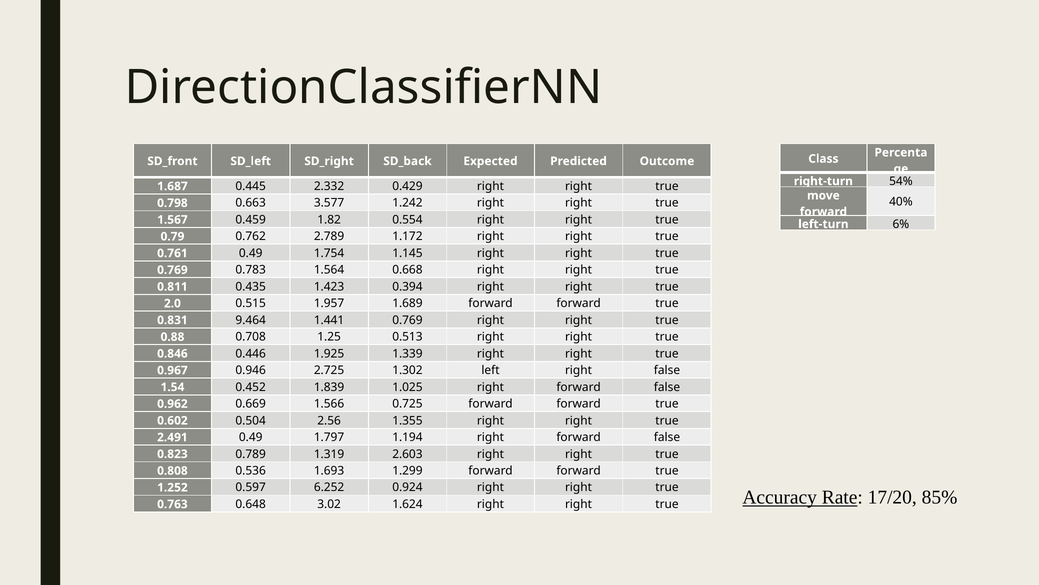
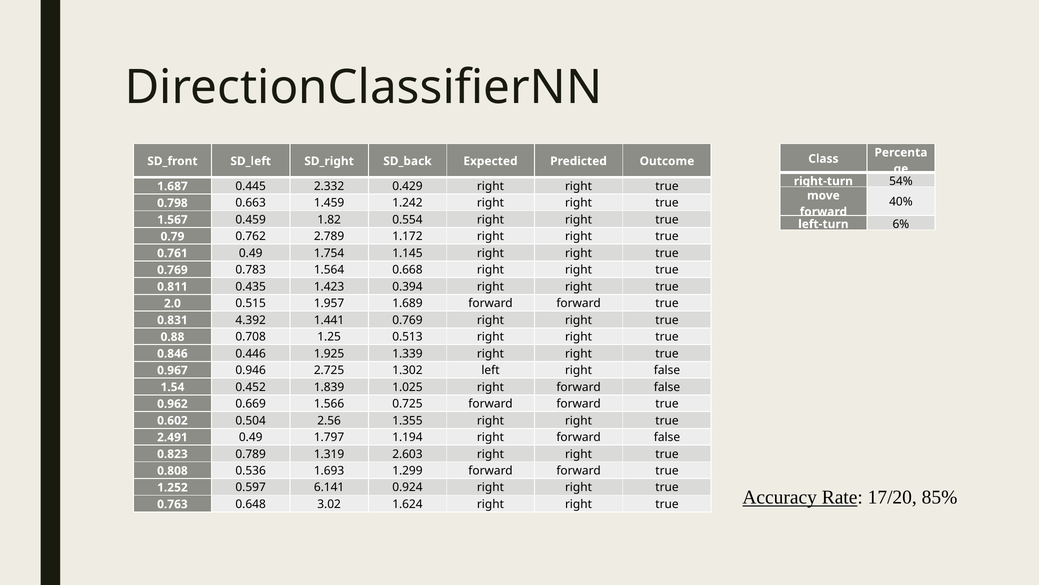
3.577: 3.577 -> 1.459 (329, 203)
9.464: 9.464 -> 4.392 (251, 320)
6.252: 6.252 -> 6.141 (329, 487)
